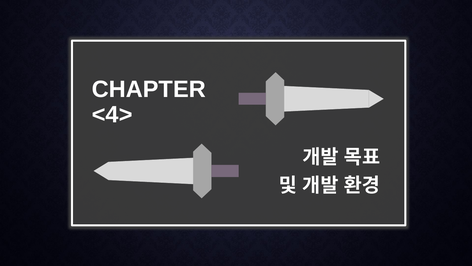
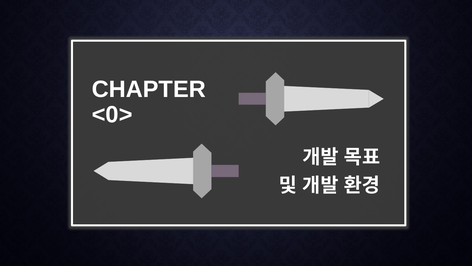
<4>: <4> -> <0> (112, 115)
